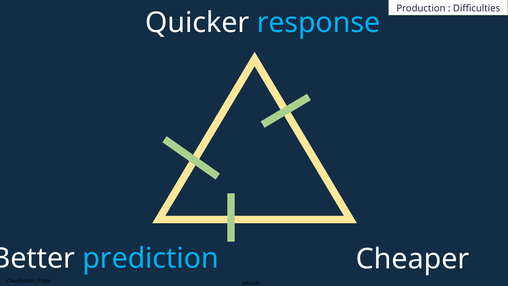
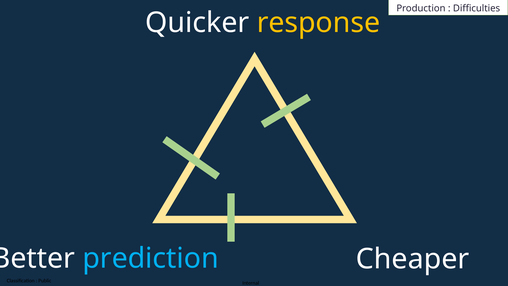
response colour: light blue -> yellow (318, 23)
